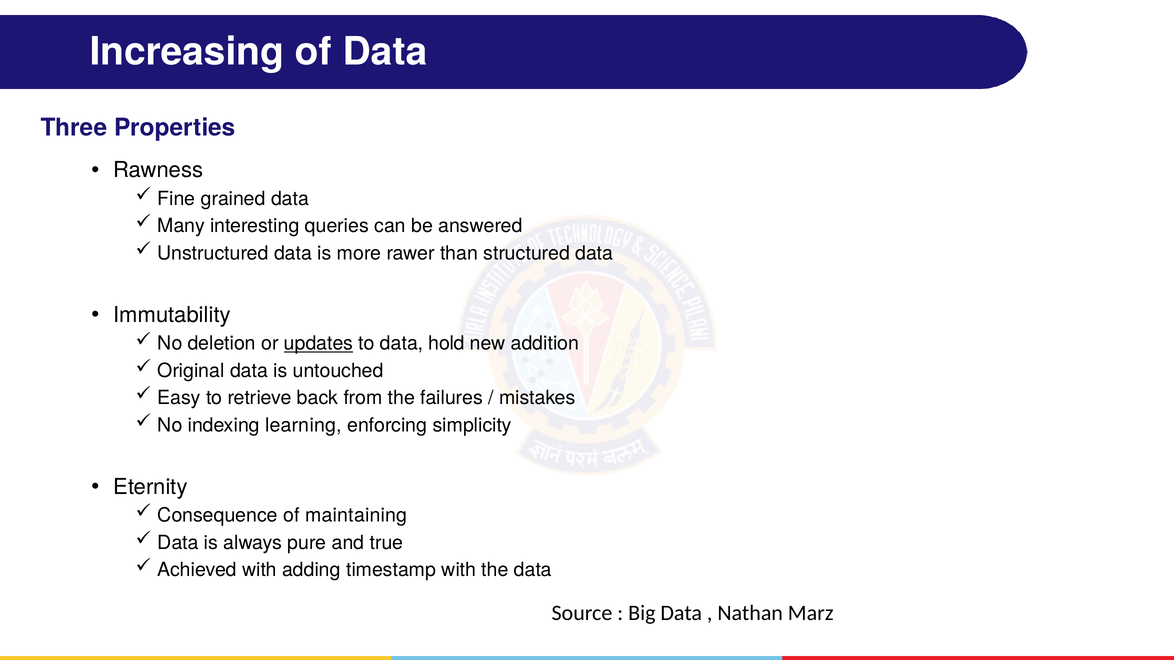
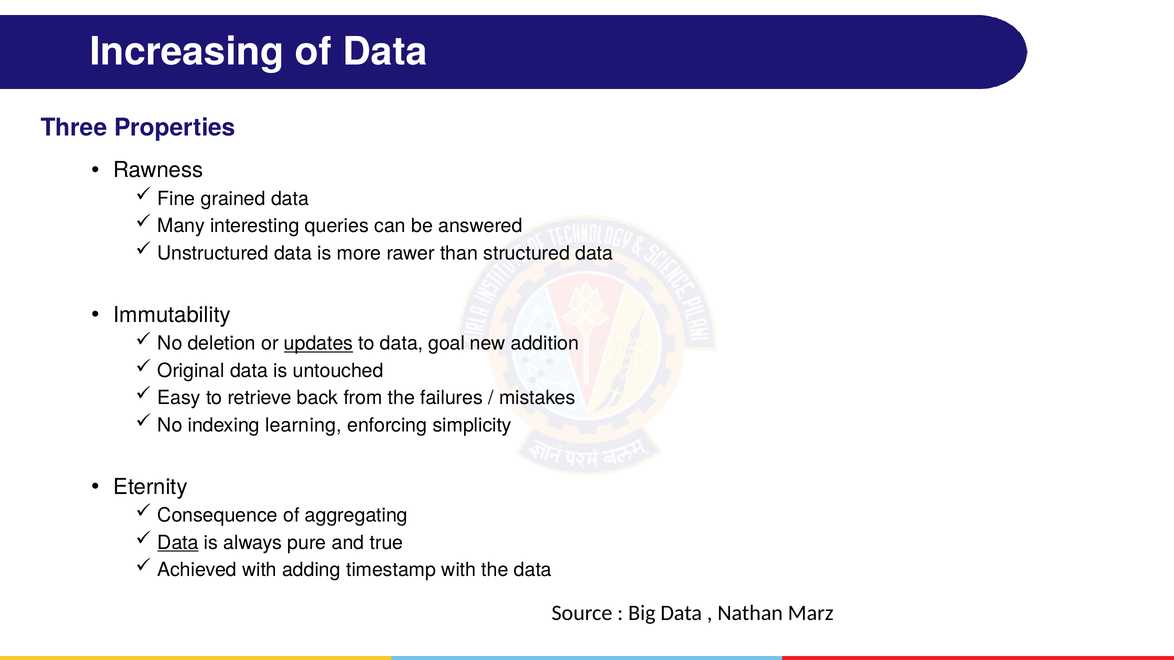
hold: hold -> goal (447, 344)
maintaining: maintaining -> aggregating (356, 516)
Data underline: none -> present (178, 543)
